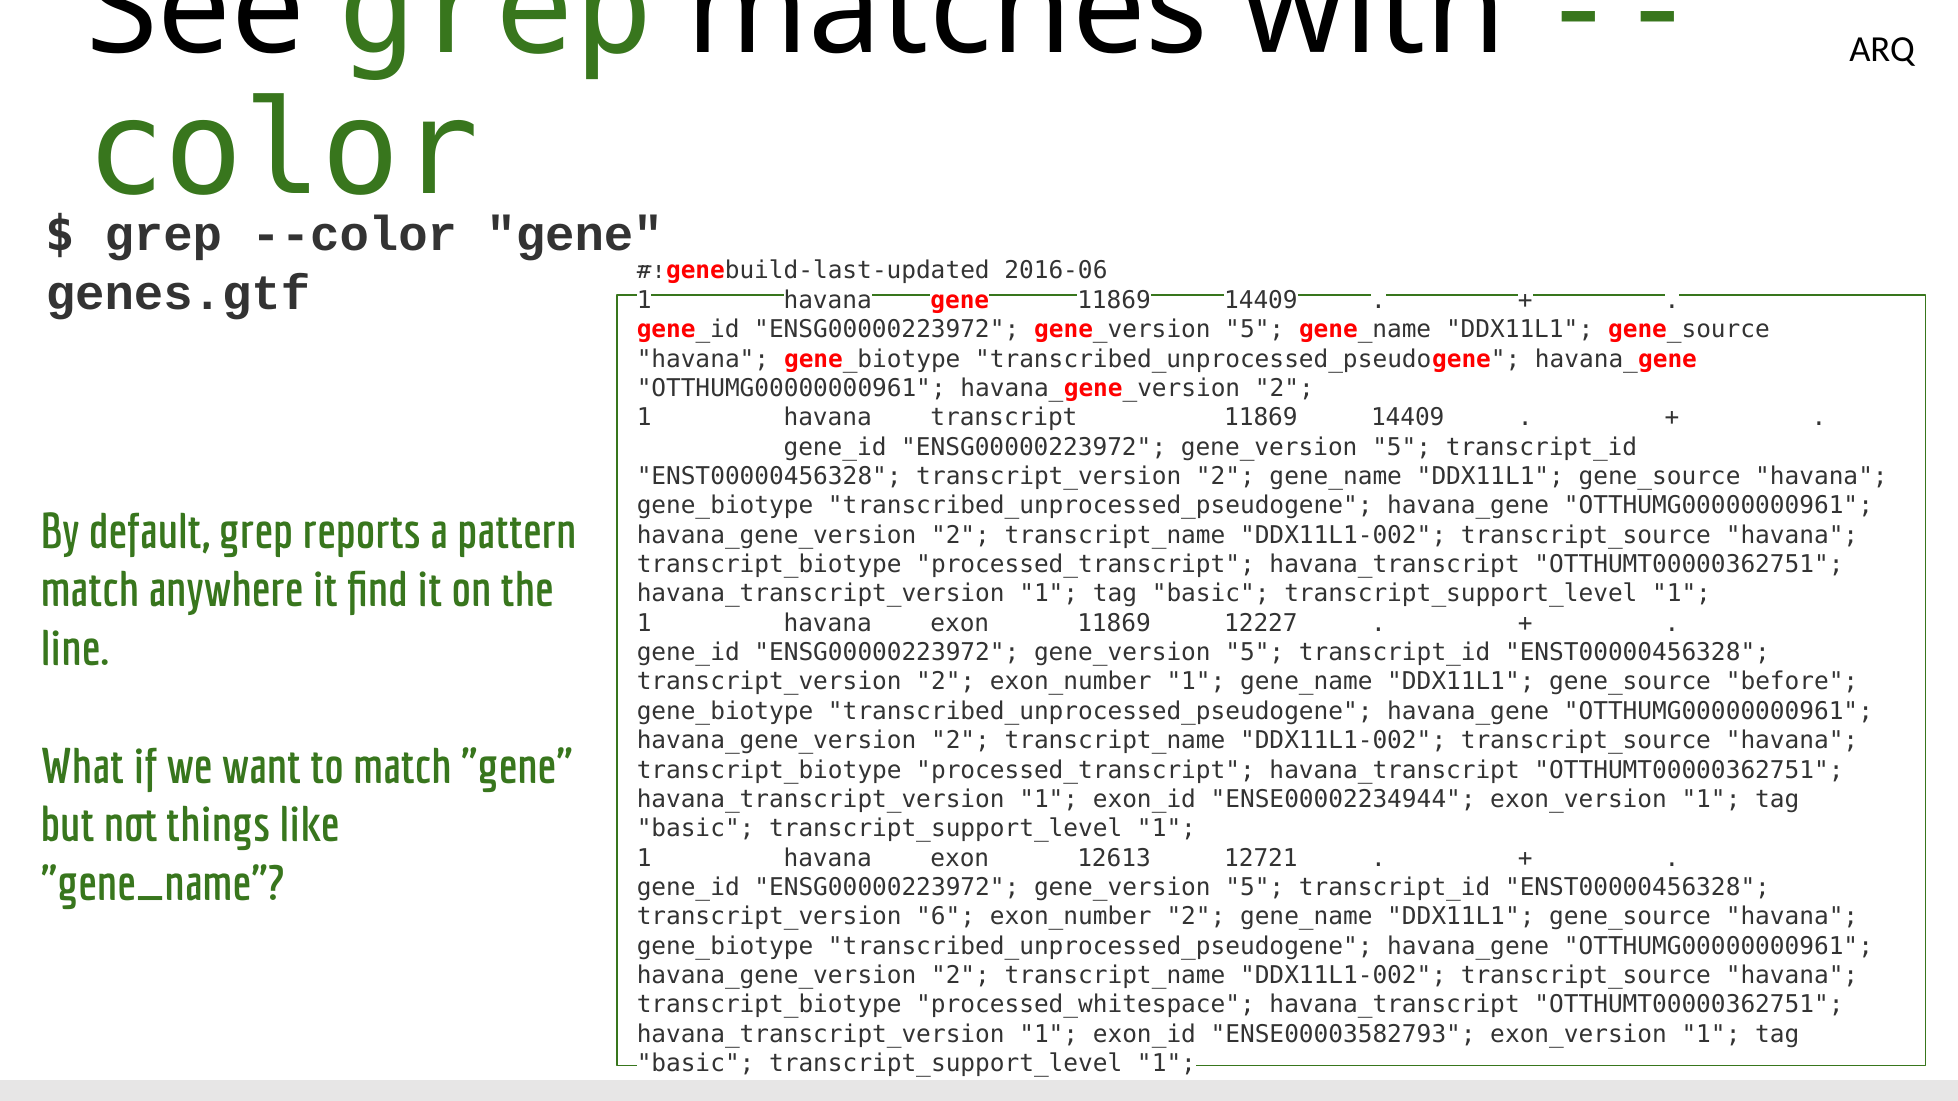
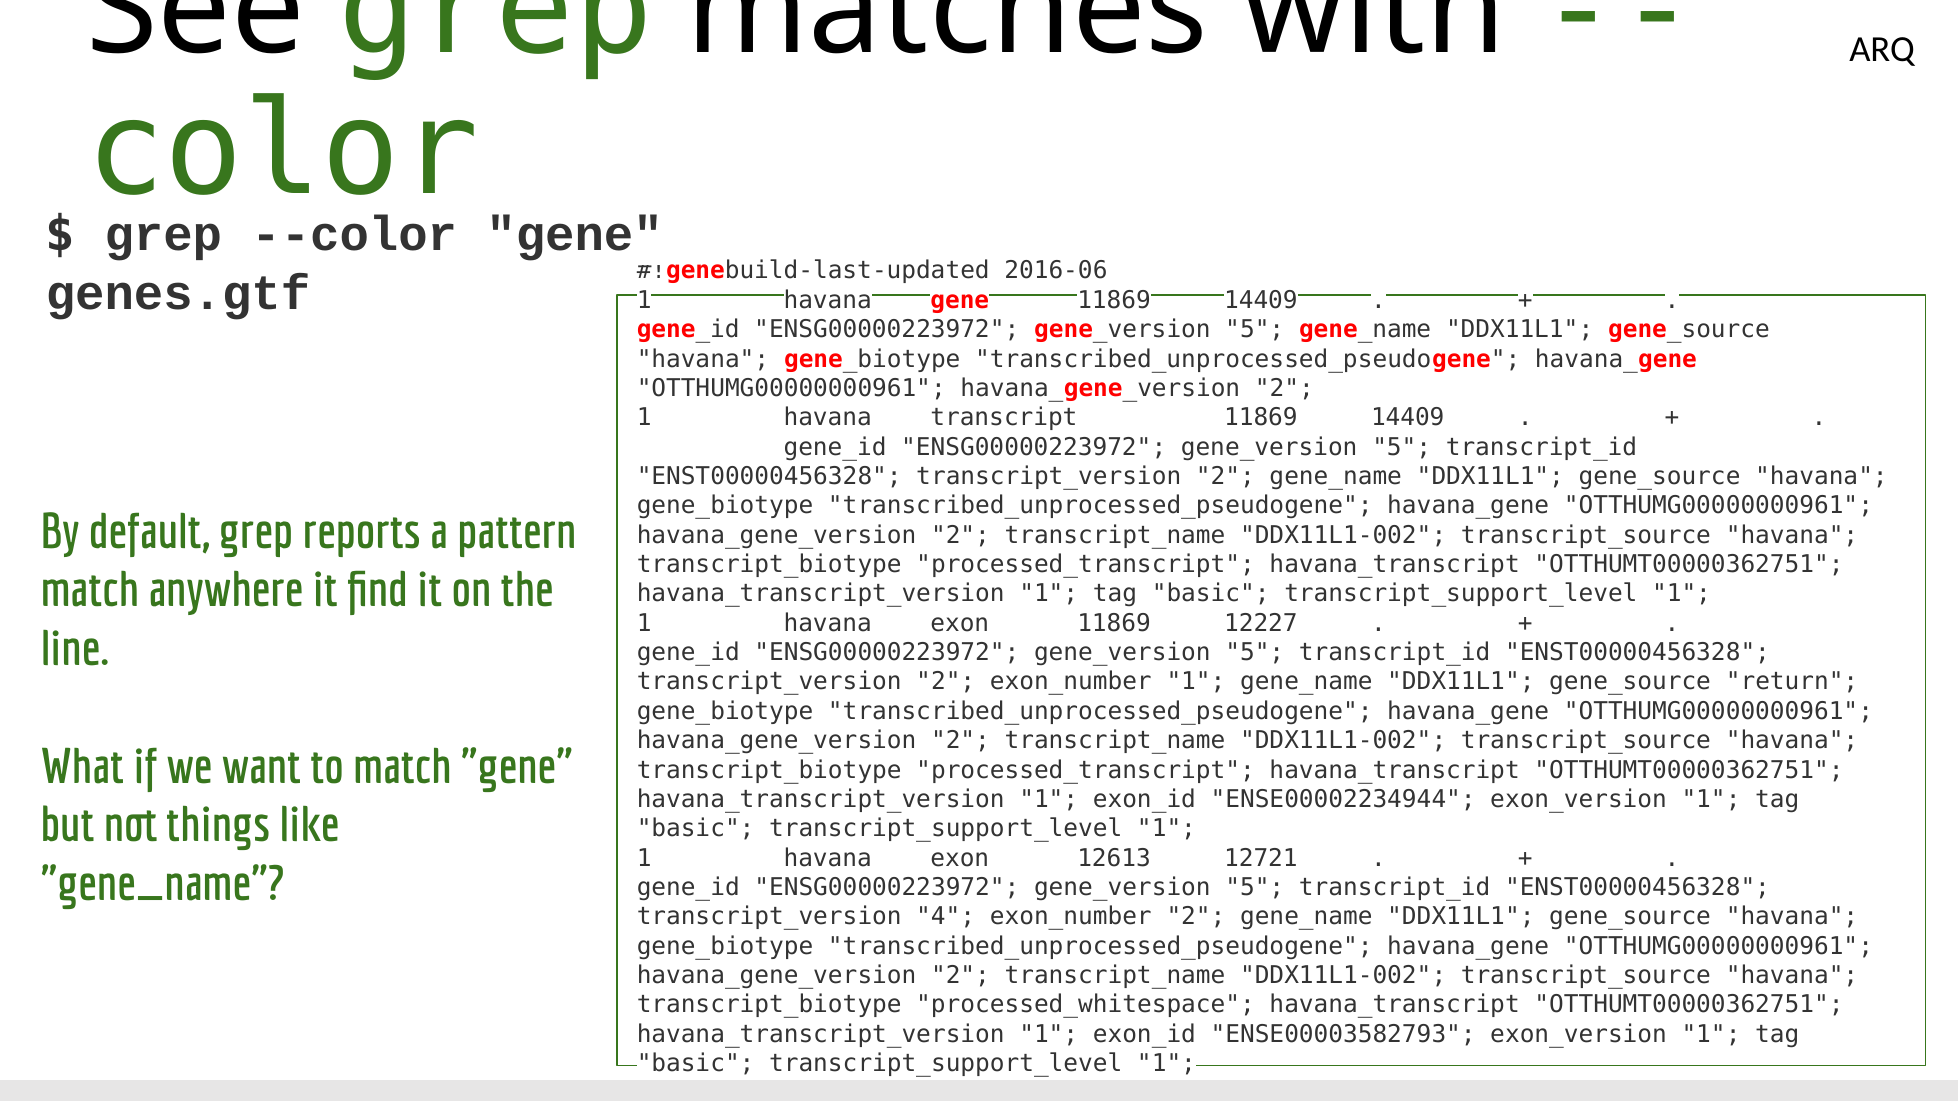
before: before -> return (1792, 682)
6: 6 -> 4 (946, 917)
